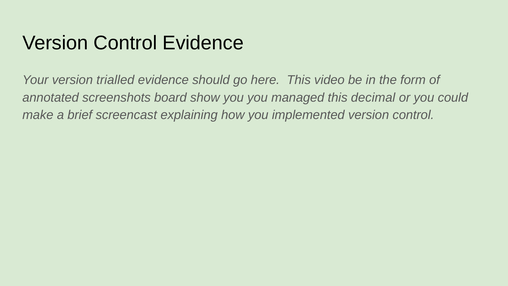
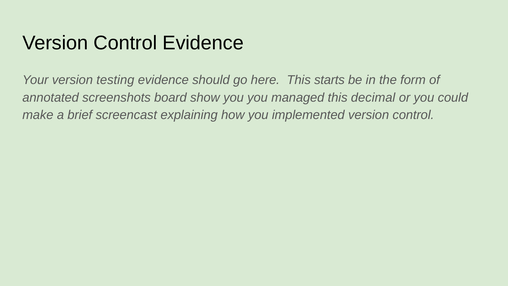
trialled: trialled -> testing (115, 80)
video: video -> starts (329, 80)
